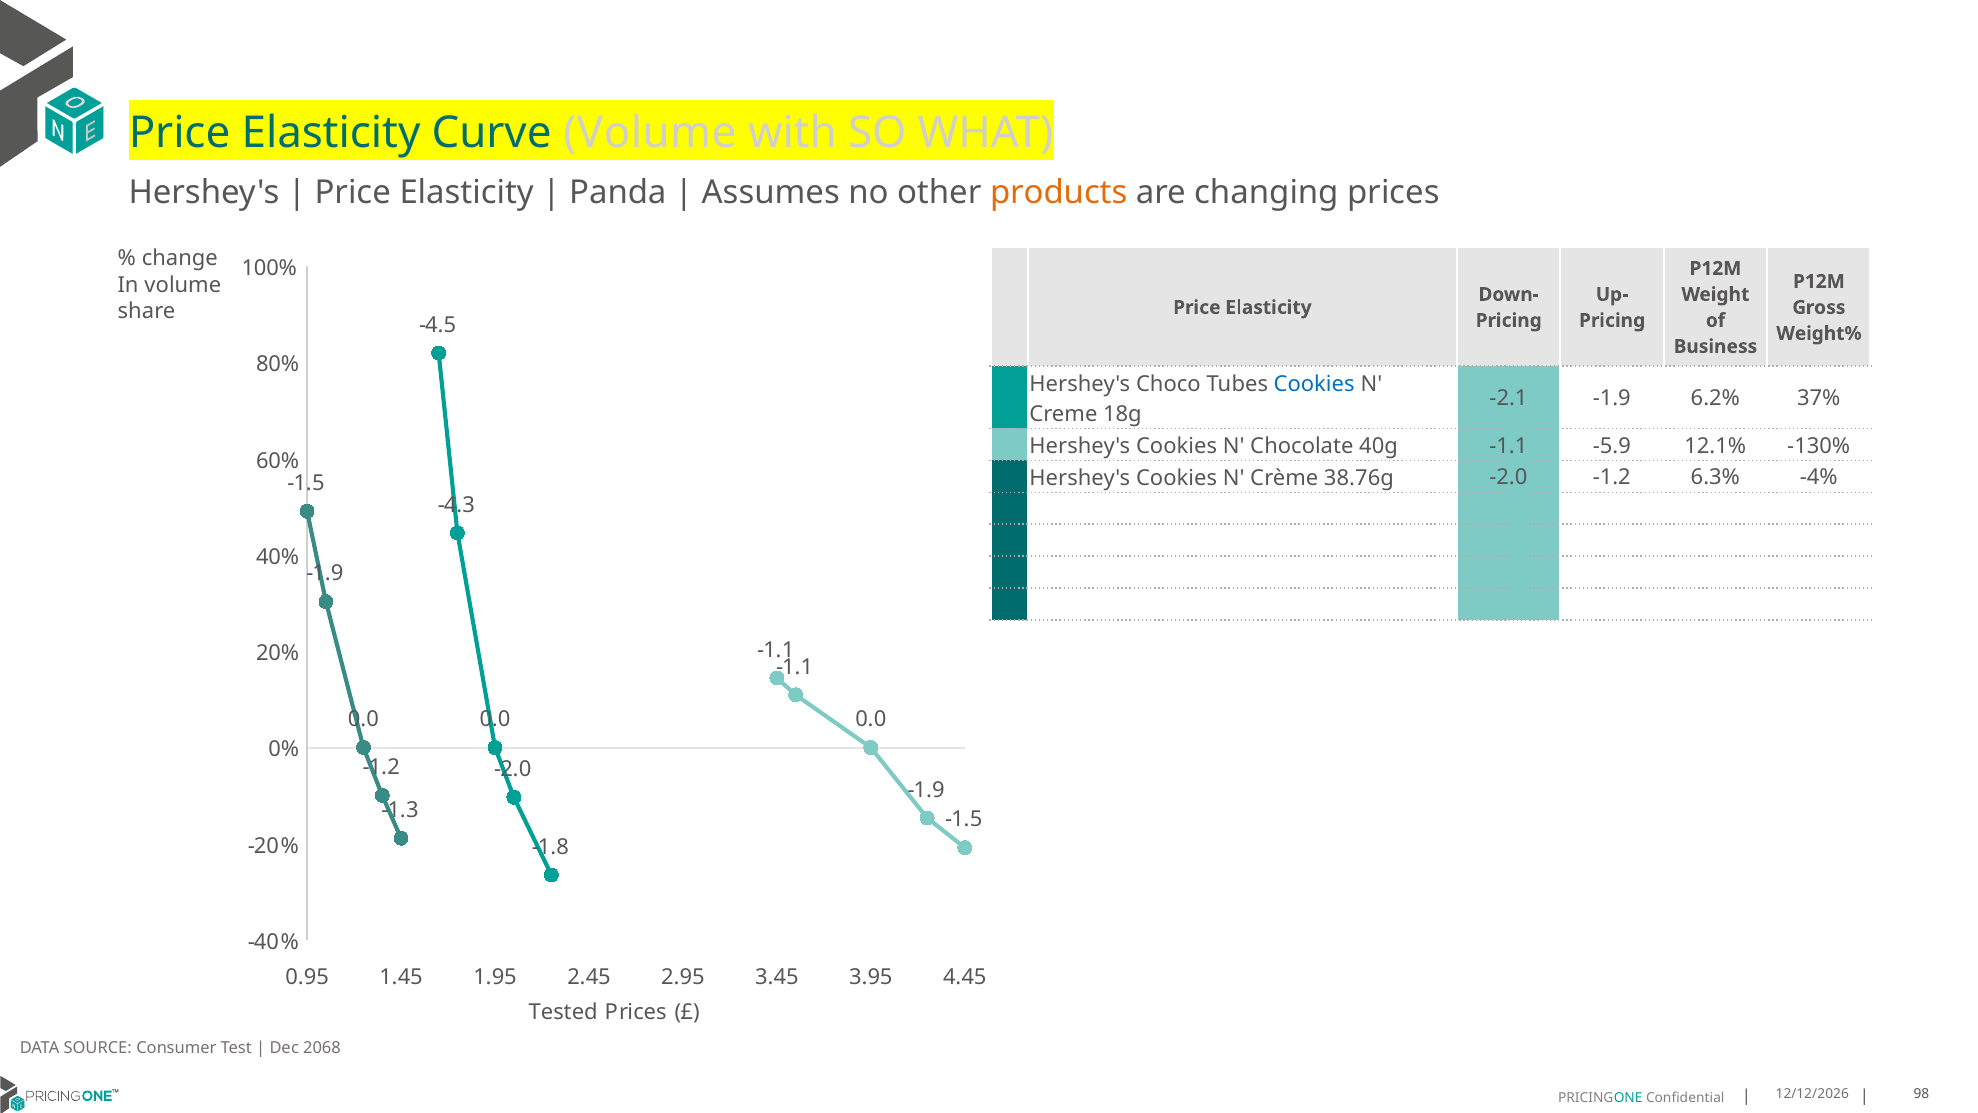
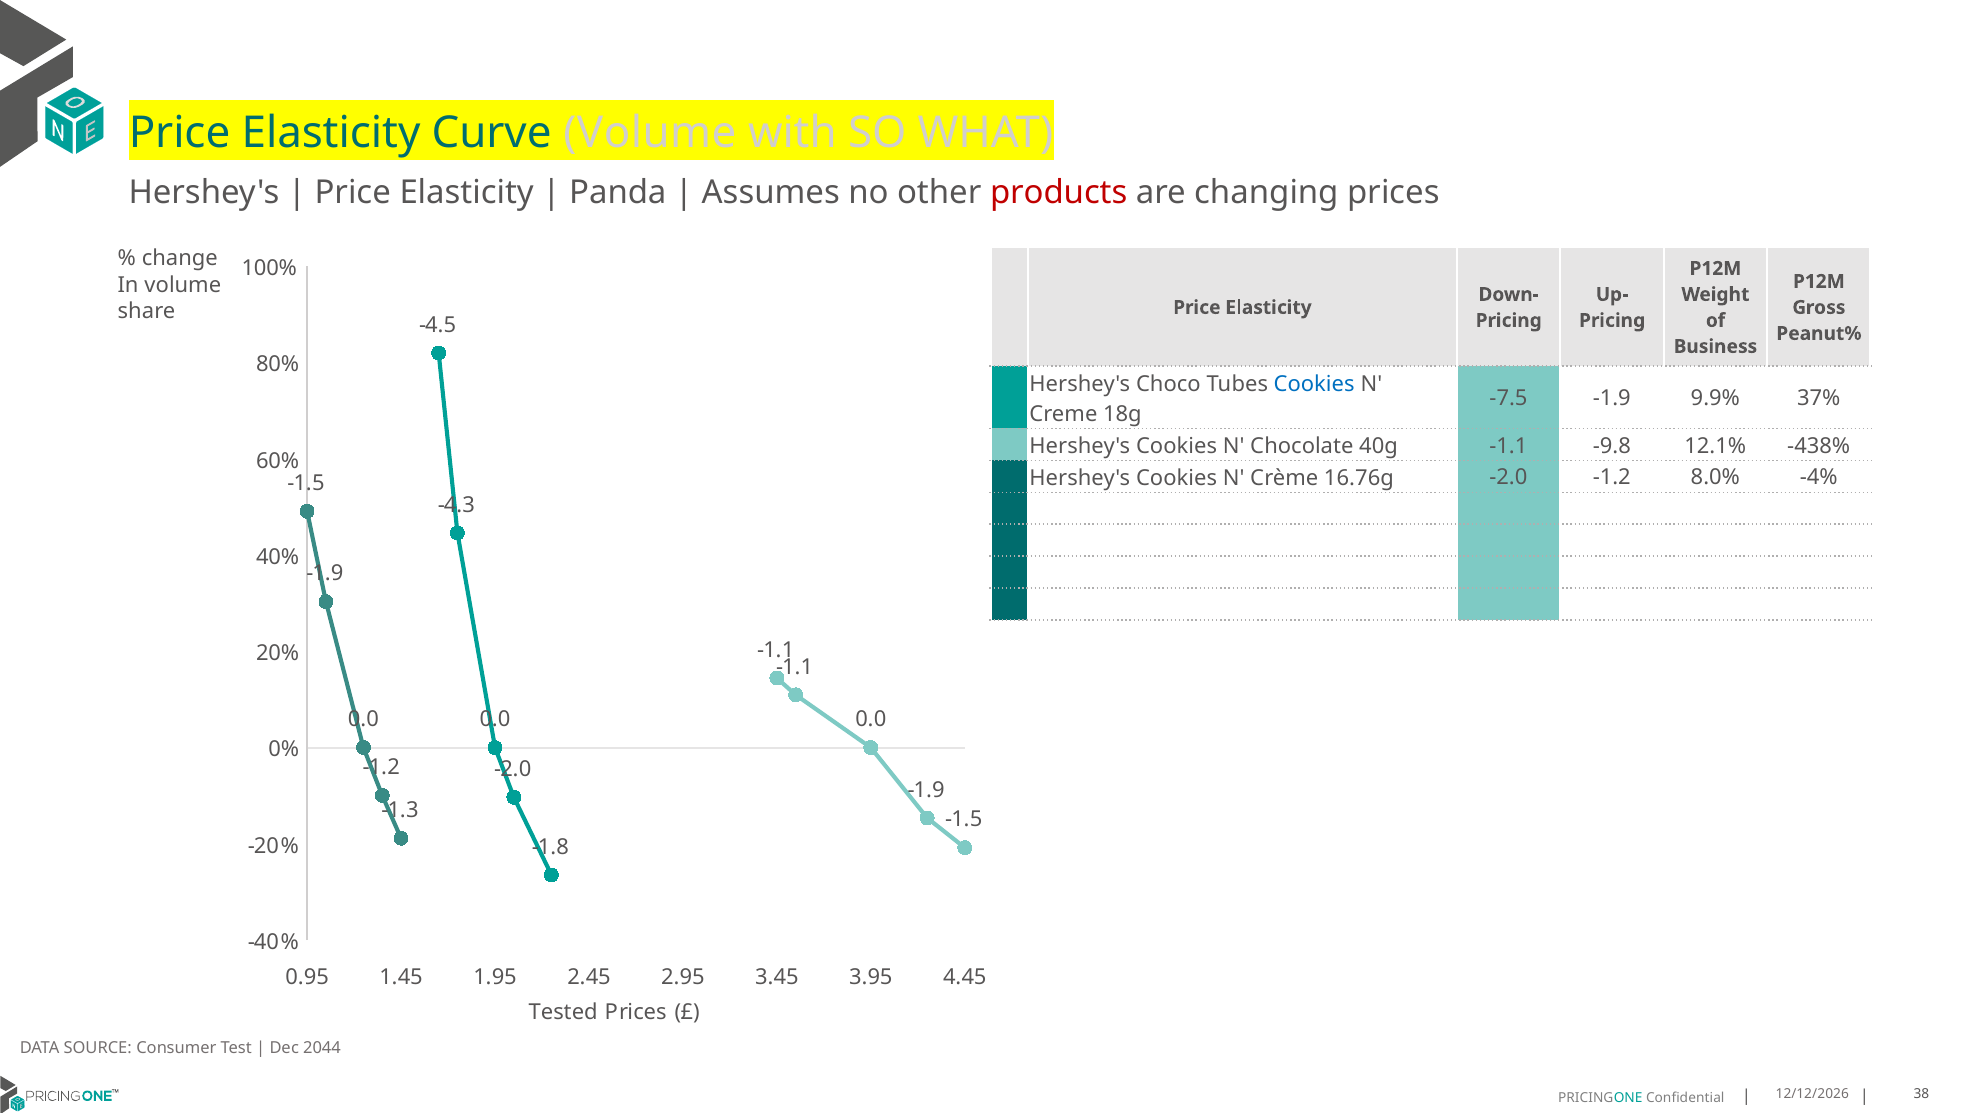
products colour: orange -> red (1059, 193)
Weight%: Weight% -> Peanut% (1819, 333)
-2.1: -2.1 -> -7.5 (1508, 399)
6.2%: 6.2% -> 9.9% (1715, 399)
-5.9: -5.9 -> -9.8 (1612, 446)
-130%: -130% -> -438% (1819, 446)
38.76g: 38.76g -> 16.76g (1359, 478)
6.3%: 6.3% -> 8.0% (1715, 478)
2068: 2068 -> 2044 (322, 1048)
98: 98 -> 38 (1921, 1094)
